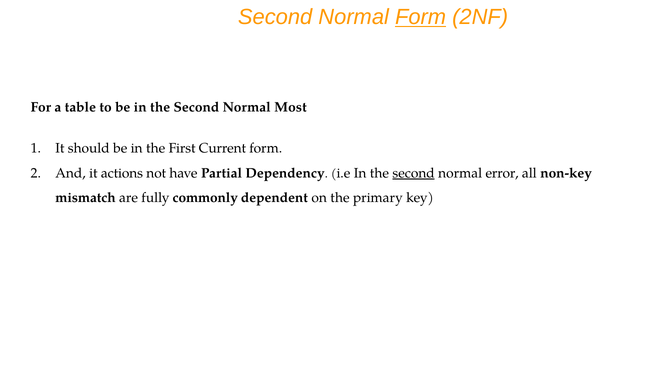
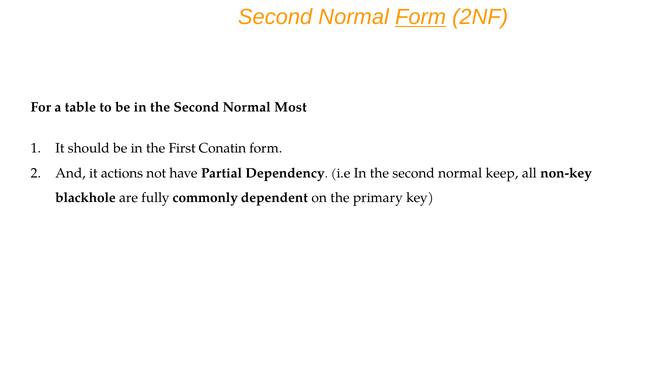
Current: Current -> Conatin (222, 148)
second underline: present -> none (414, 173)
error: error -> keep (502, 173)
mismatch: mismatch -> blackhole (86, 197)
